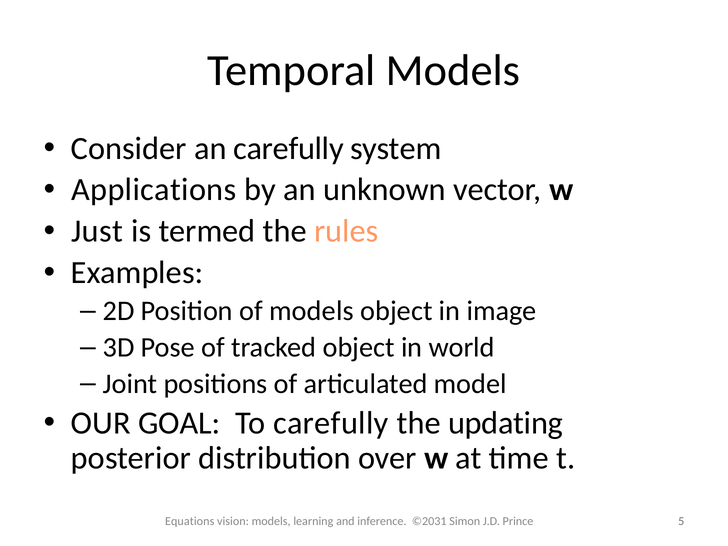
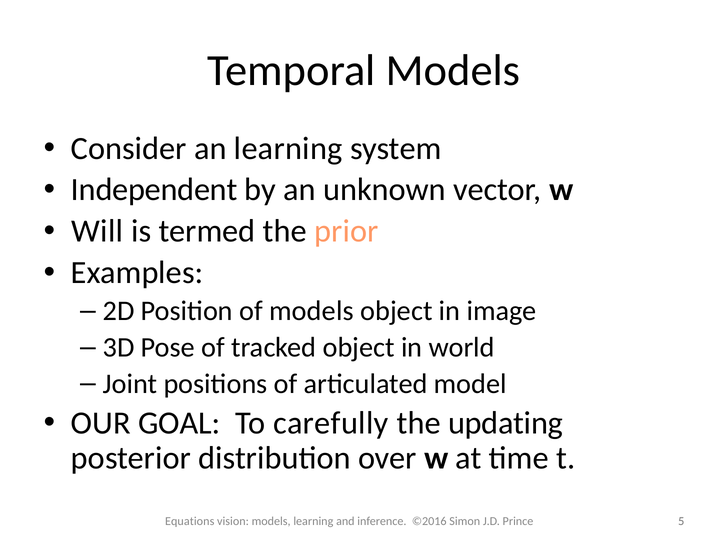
an carefully: carefully -> learning (288, 148)
Applications: Applications -> Independent (154, 190)
Just: Just -> Will (97, 231)
rules: rules -> prior (346, 231)
©2031: ©2031 -> ©2016 (429, 521)
